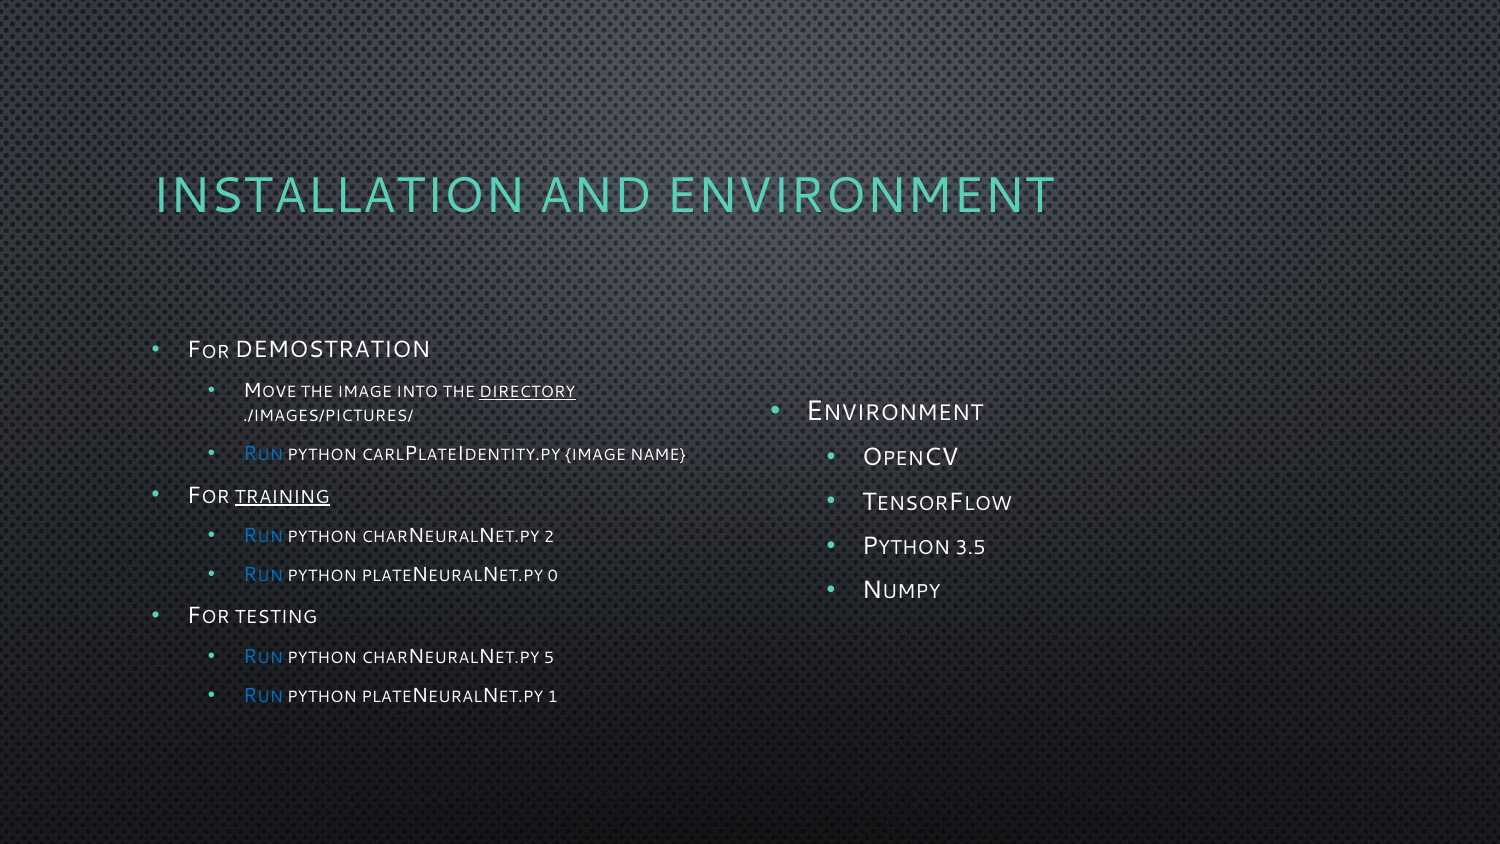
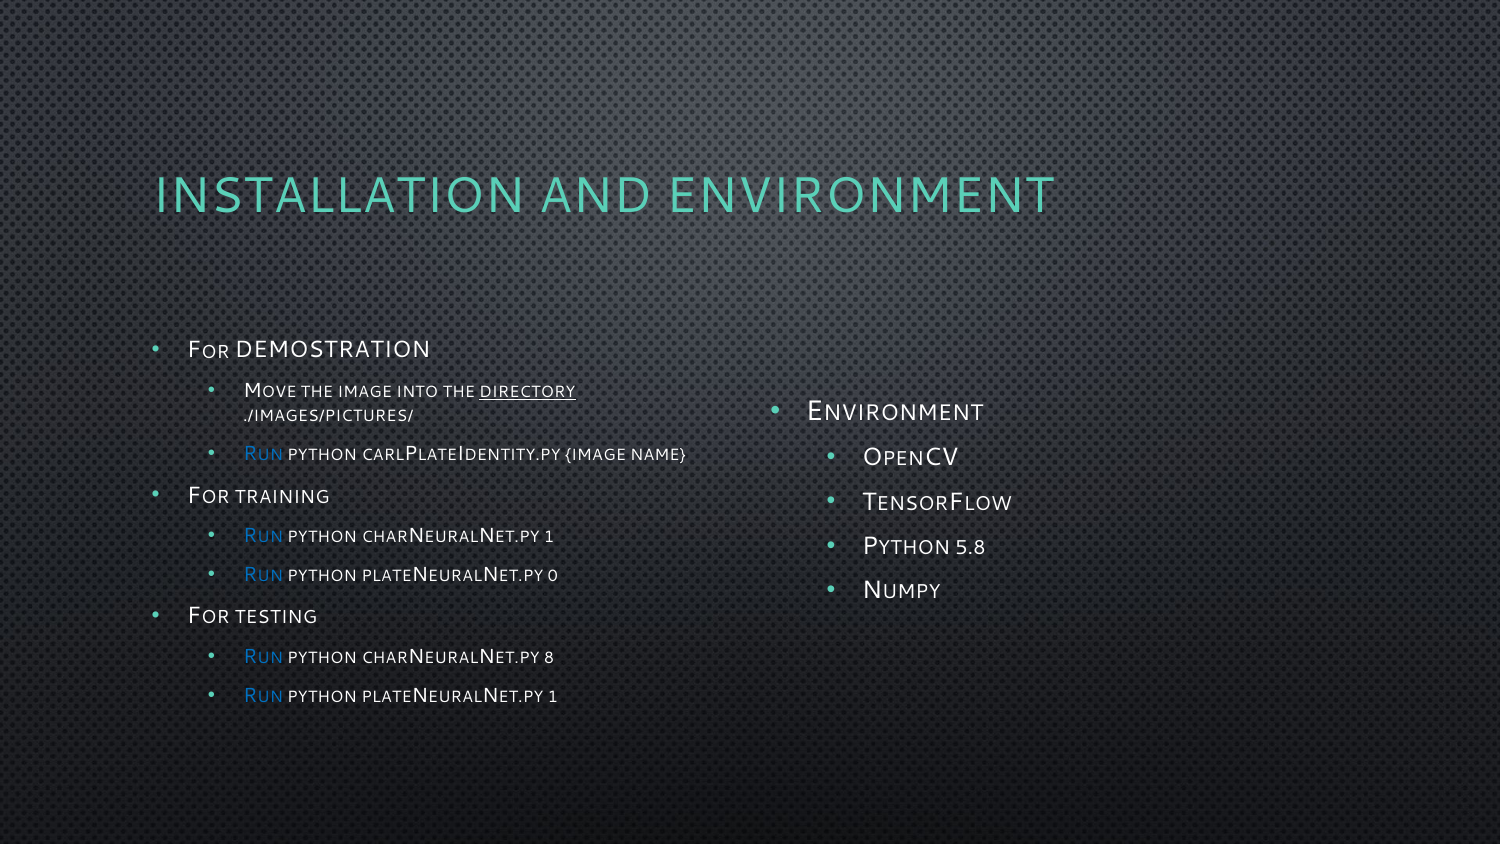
TRAINING underline: present -> none (282, 497)
CHARNEURALNET.PY 2: 2 -> 1 (549, 537)
3.5: 3.5 -> 5.8 (970, 548)
5: 5 -> 8 (549, 658)
